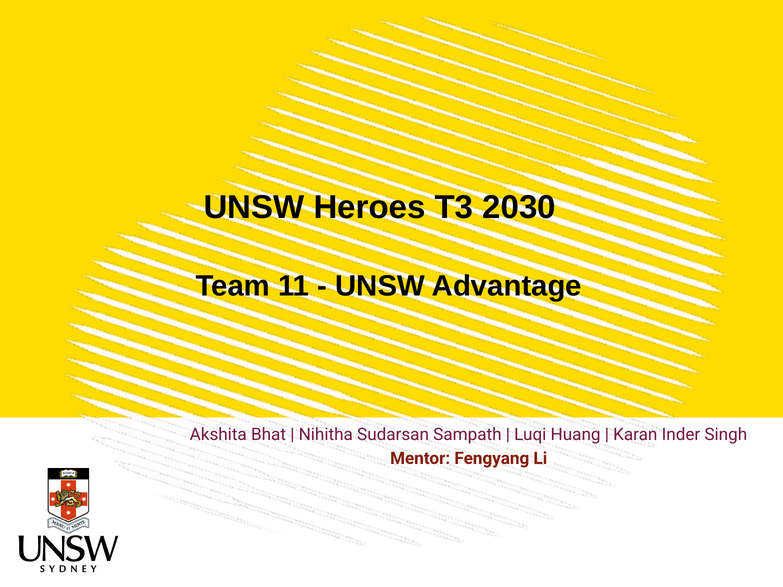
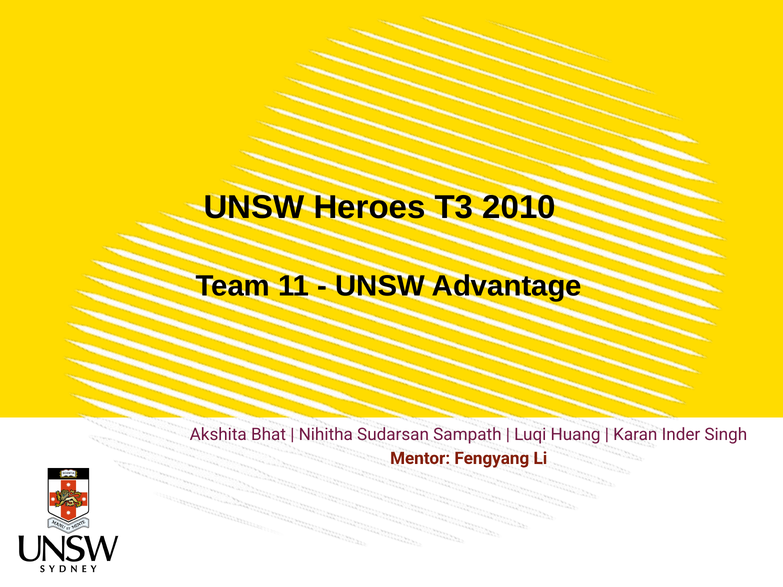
2030: 2030 -> 2010 (519, 208)
